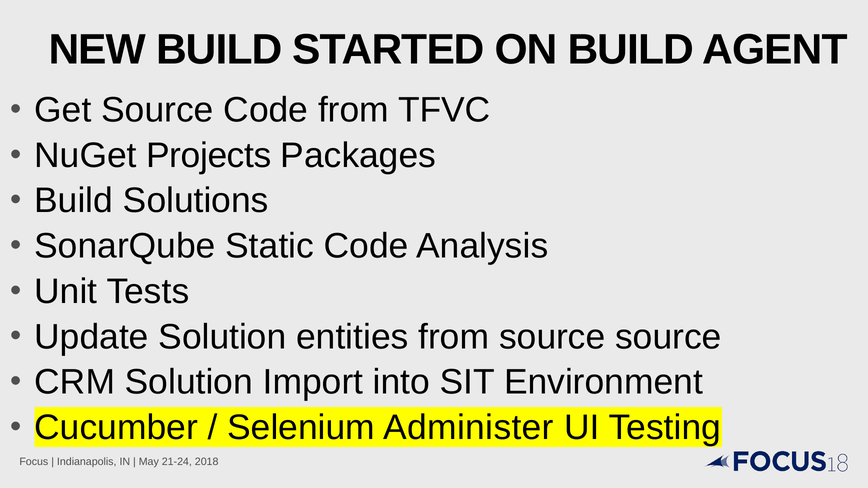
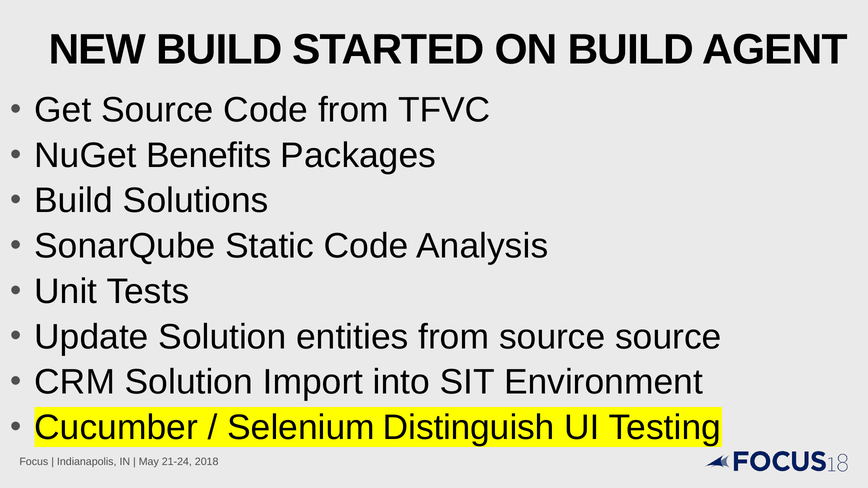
Projects: Projects -> Benefits (209, 155)
Administer: Administer -> Distinguish (469, 428)
